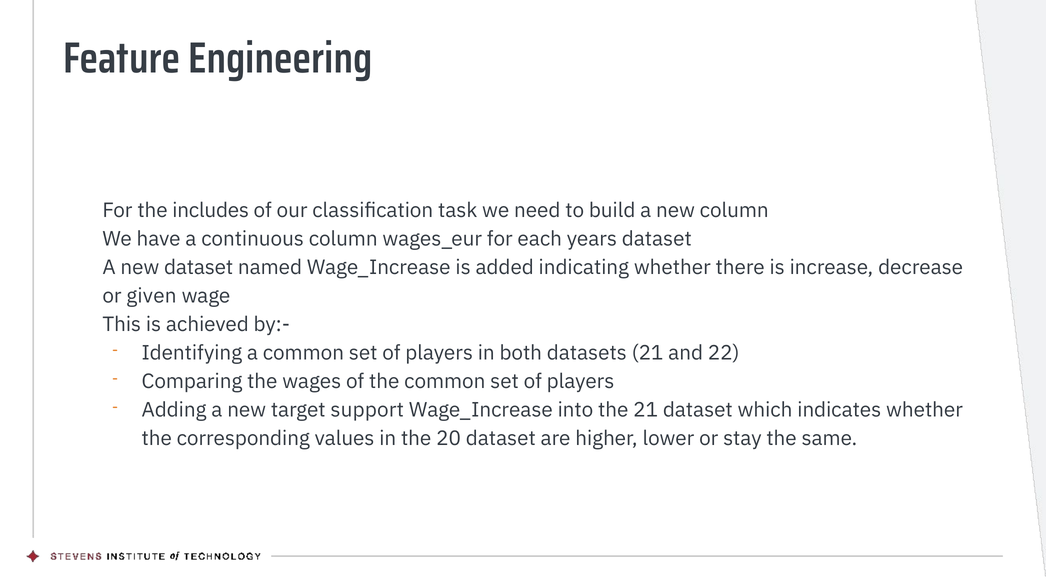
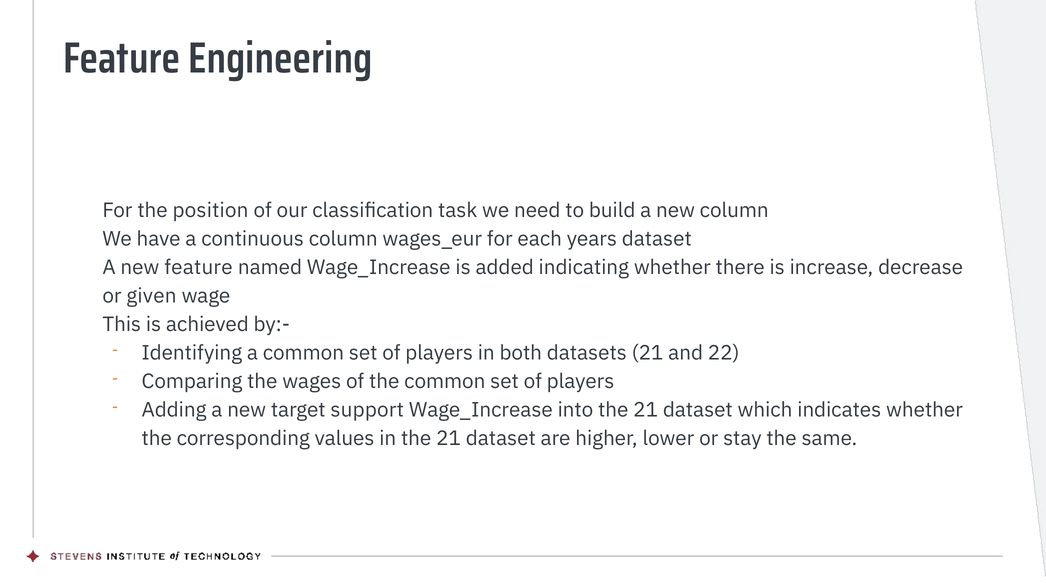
includes: includes -> position (211, 210)
new dataset: dataset -> feature (198, 267)
in the 20: 20 -> 21 (449, 439)
